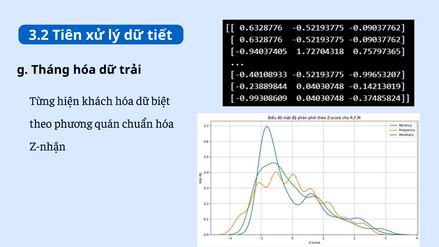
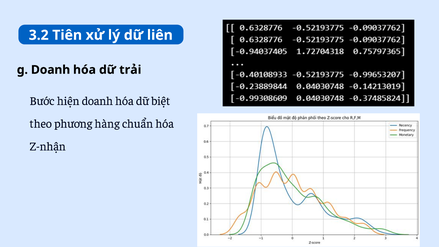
tiết: tiết -> liên (160, 35)
g Tháng: Tháng -> Doanh (51, 70)
Từng: Từng -> Bước (42, 101)
hiện khách: khách -> doanh (97, 101)
quán: quán -> hàng (107, 124)
